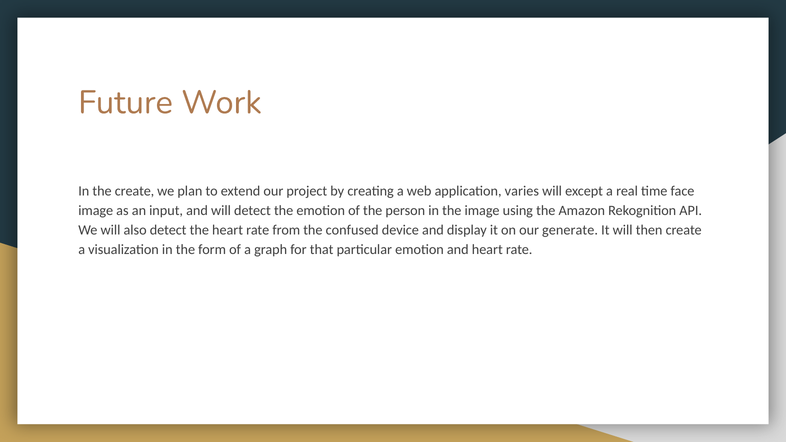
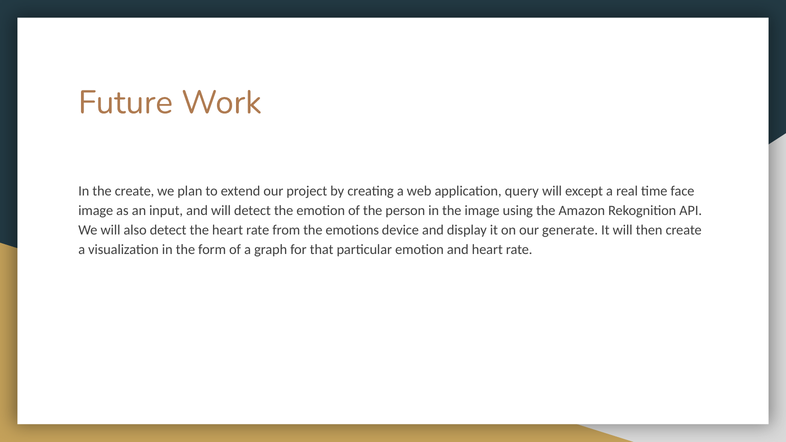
varies: varies -> query (522, 191)
confused: confused -> emotions (352, 230)
